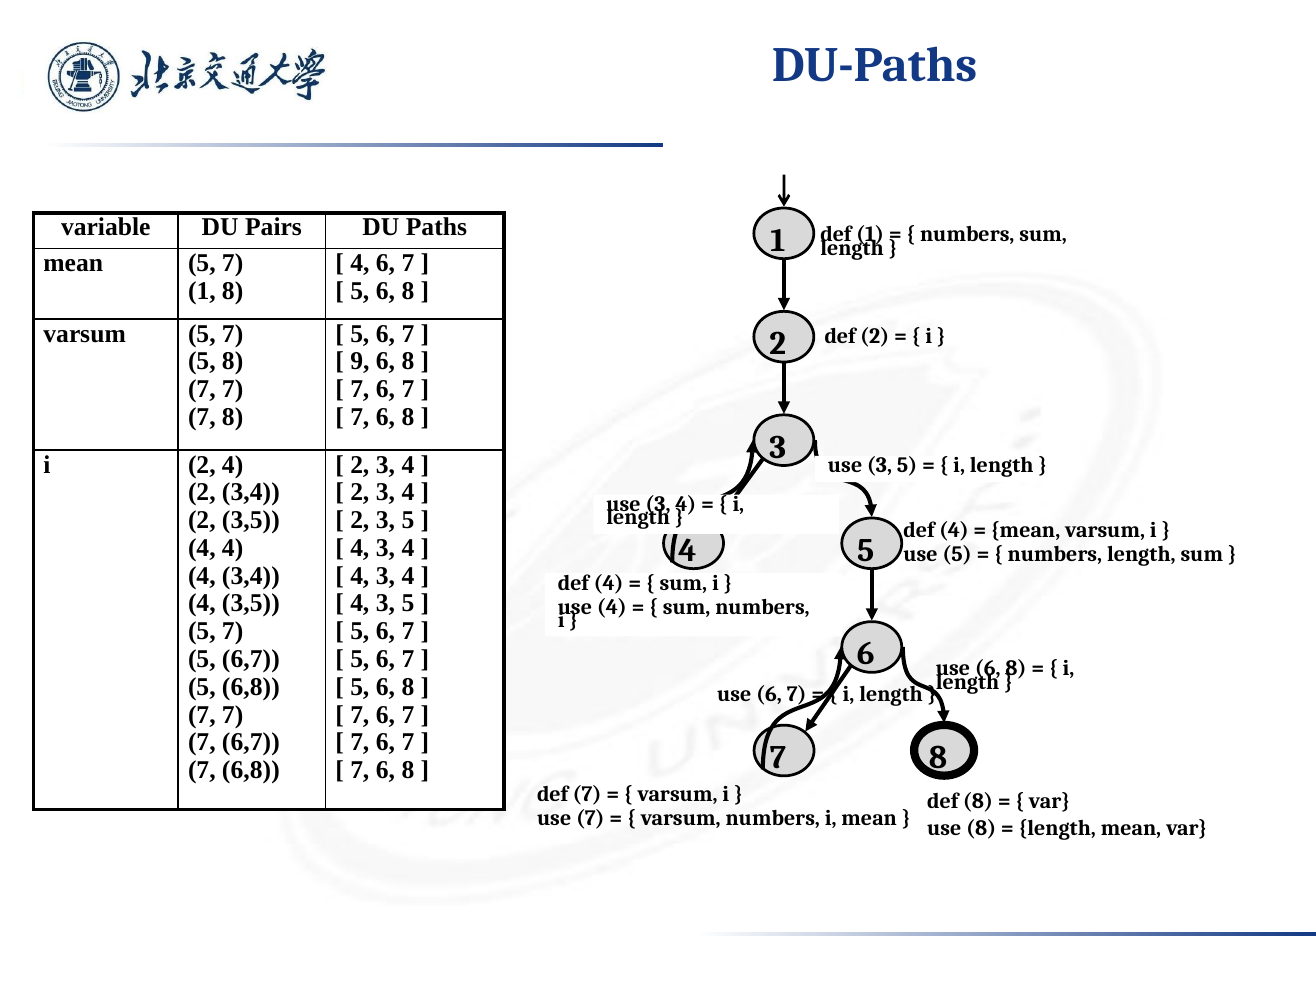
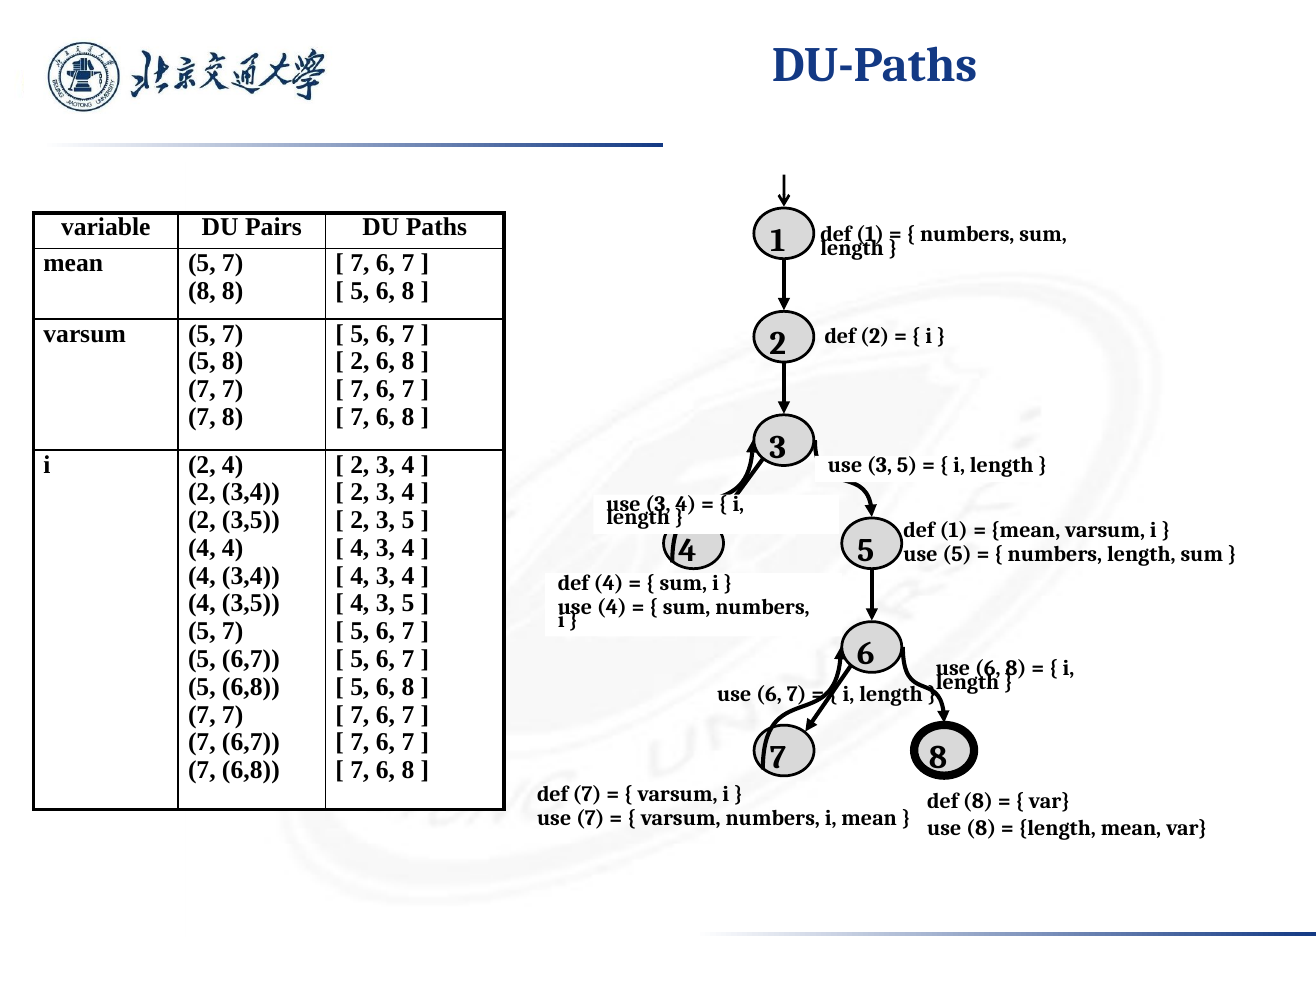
4: 4 -> 7 (360, 263)
1: 1 -> 8 (202, 291)
9: 9 -> 2 (360, 362)
4: 4 -> 1 (954, 531)
